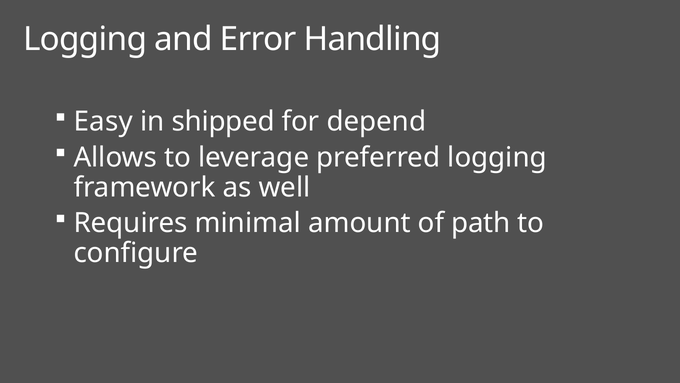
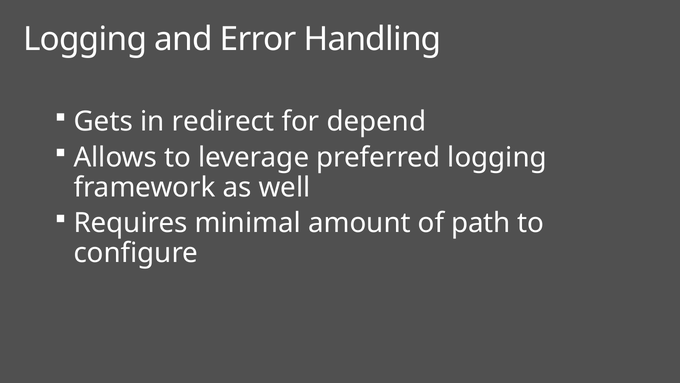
Easy: Easy -> Gets (103, 122)
shipped: shipped -> redirect (223, 122)
